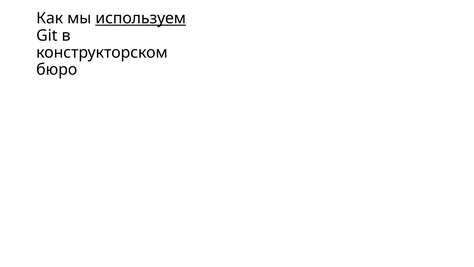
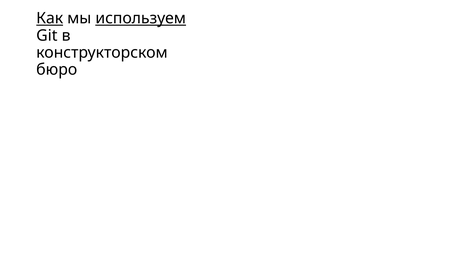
Как underline: none -> present (50, 18)
